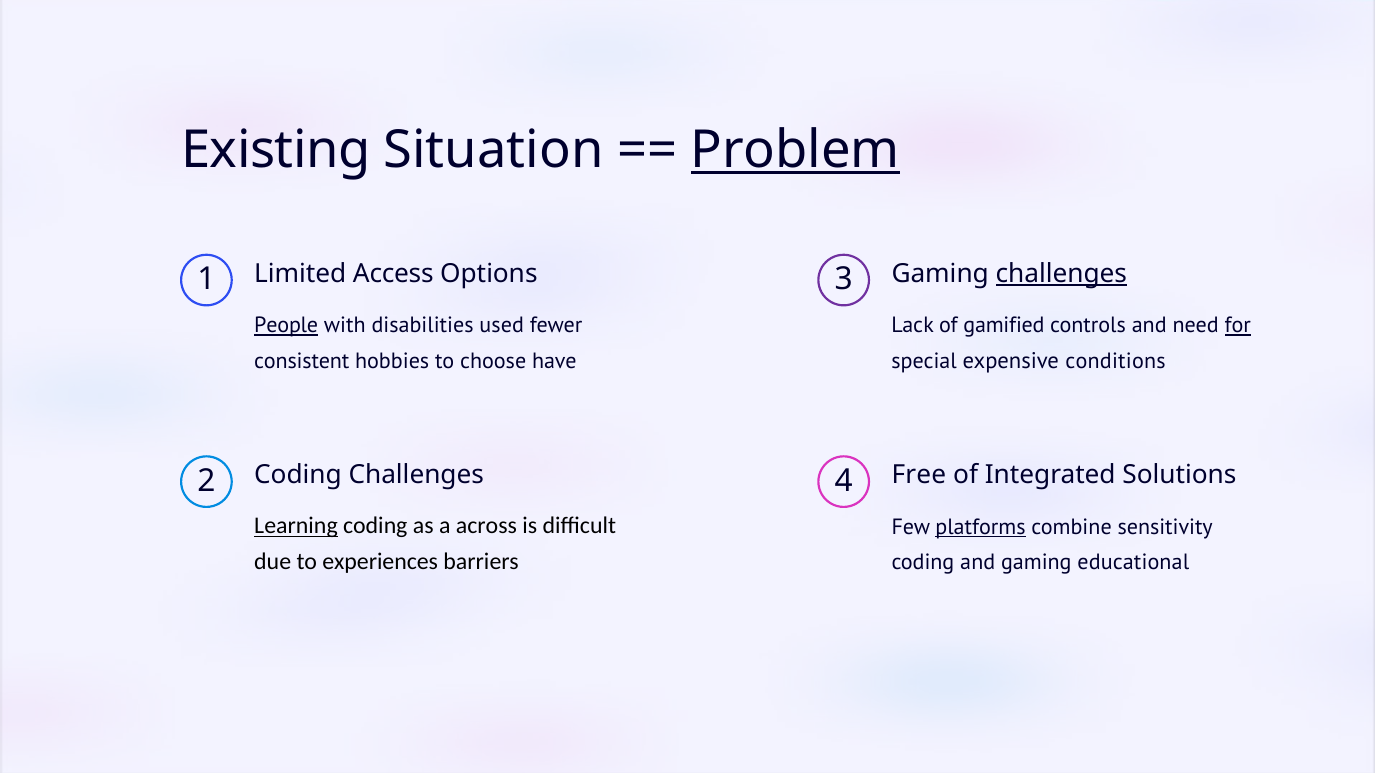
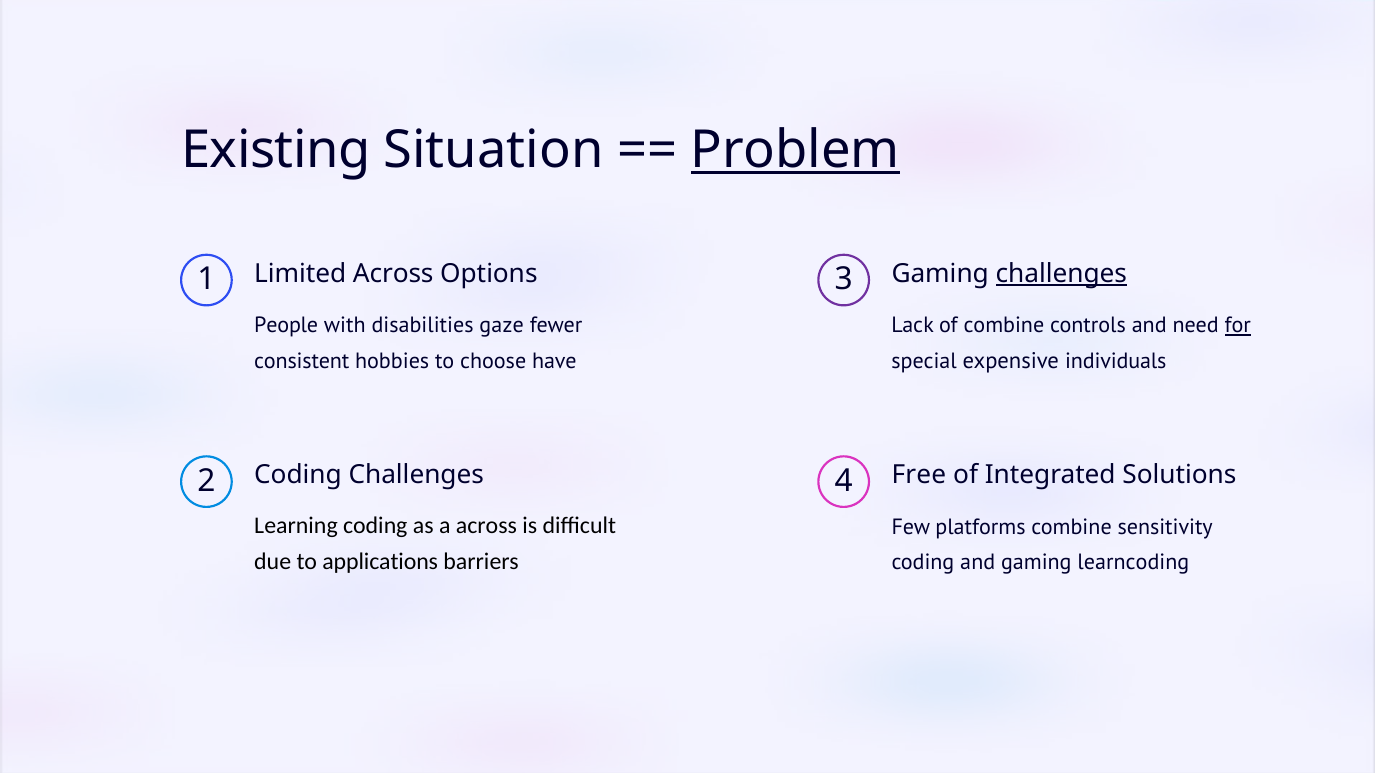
Limited Access: Access -> Across (393, 274)
People underline: present -> none (286, 326)
used: used -> gaze (502, 326)
of gamified: gamified -> combine (1004, 326)
conditions: conditions -> individuals (1116, 361)
Learning underline: present -> none (296, 526)
platforms underline: present -> none (981, 527)
experiences: experiences -> applications (380, 562)
educational: educational -> learncoding (1133, 563)
